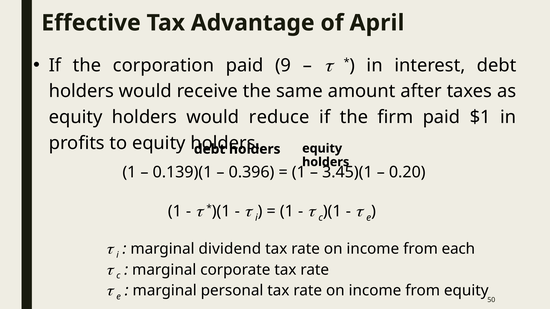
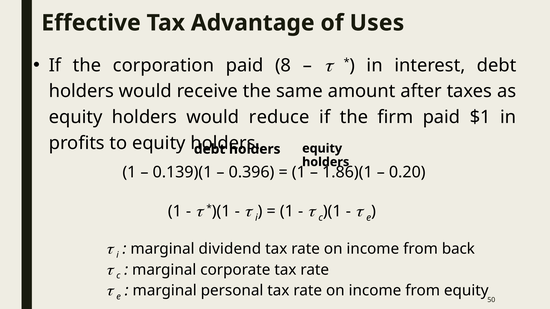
April: April -> Uses (377, 23)
9: 9 -> 8 (283, 65)
3.45)(1: 3.45)(1 -> 1.86)(1 (347, 173)
each: each -> back (458, 249)
